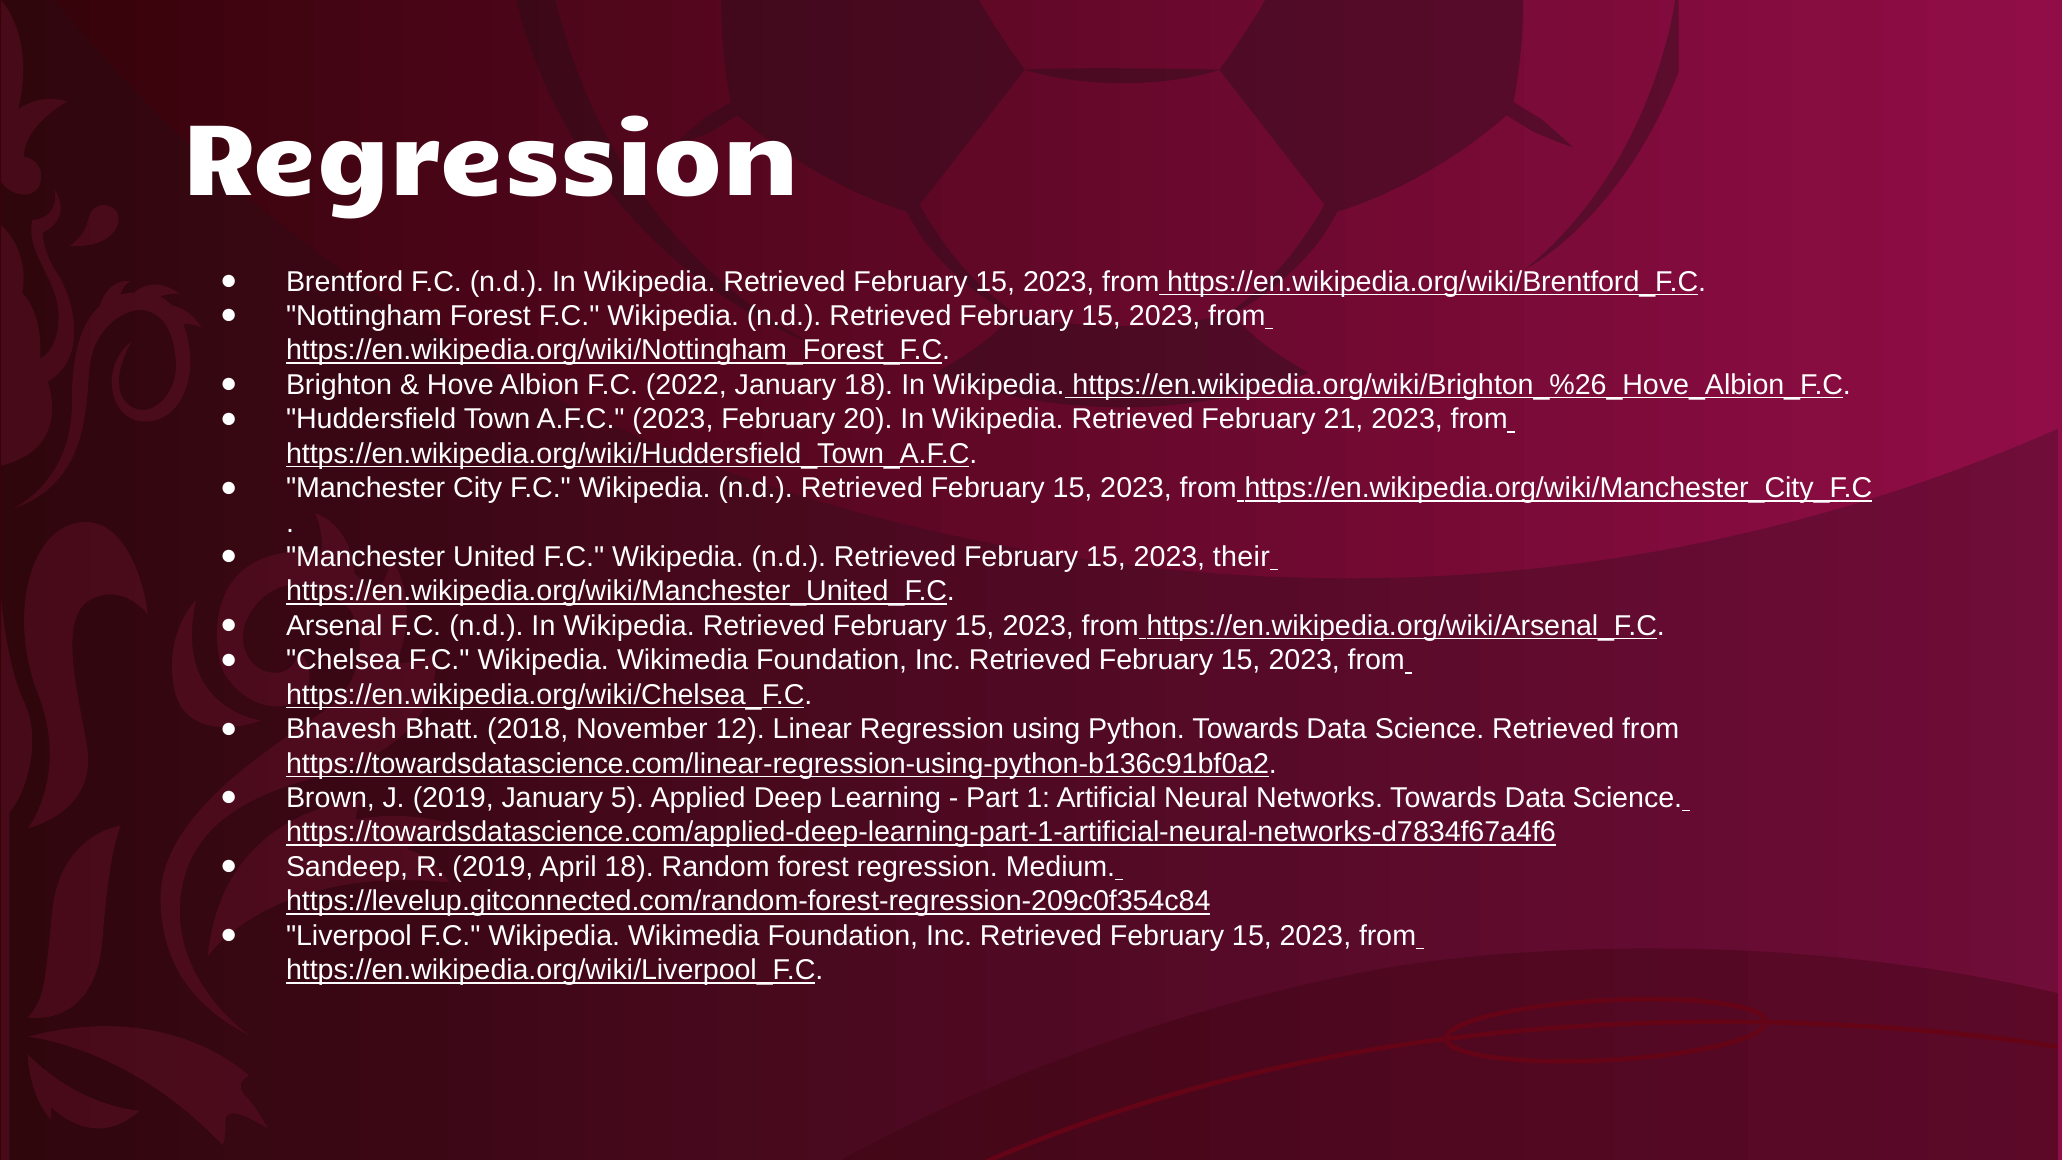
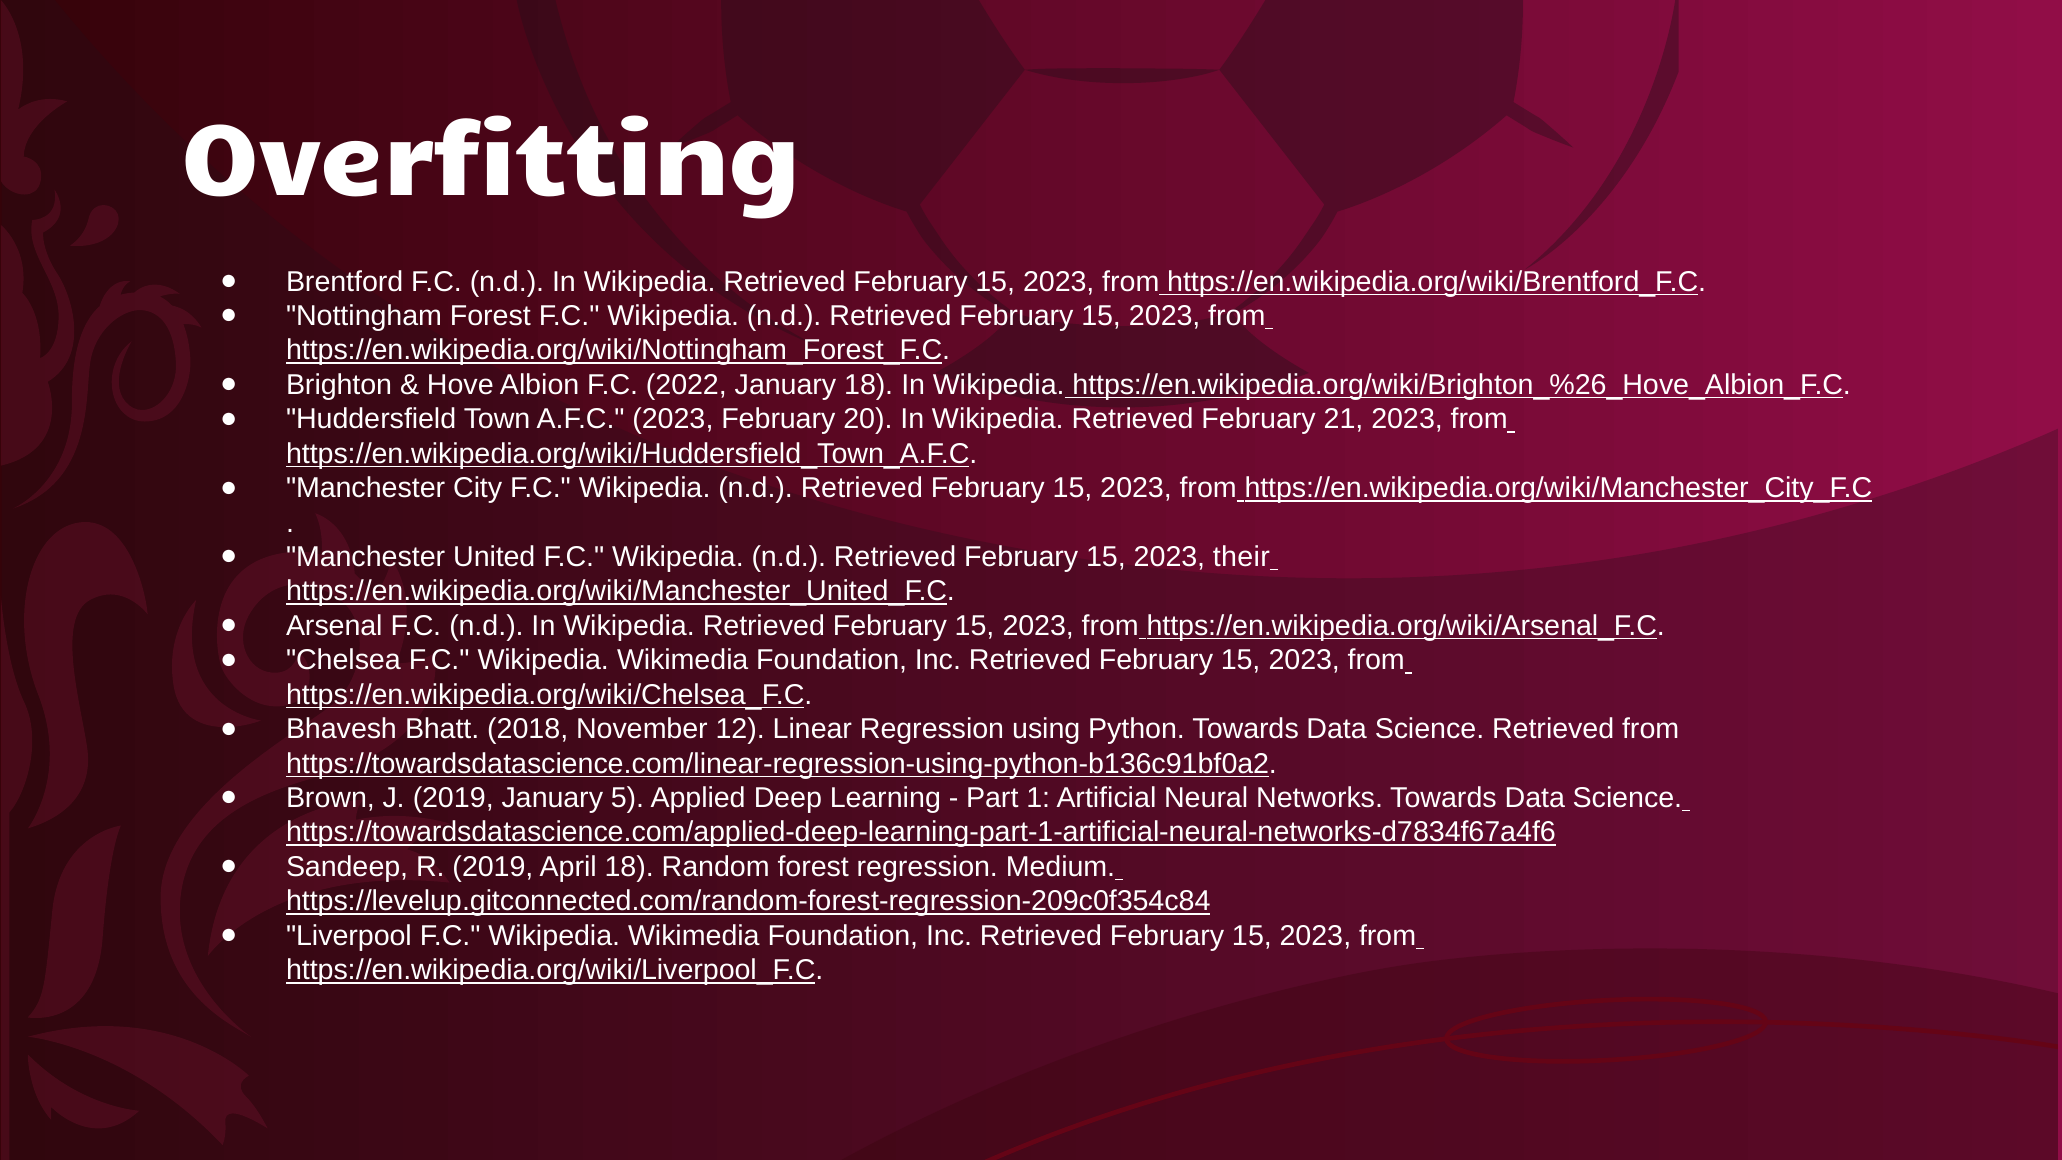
Regression: Regression -> Overfitting (492, 163)
